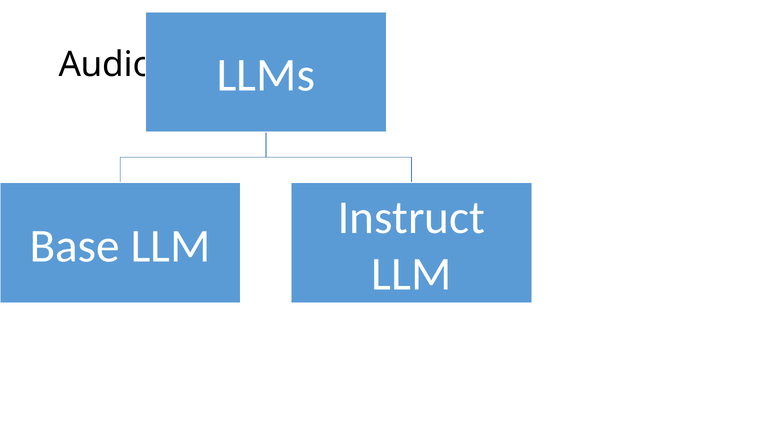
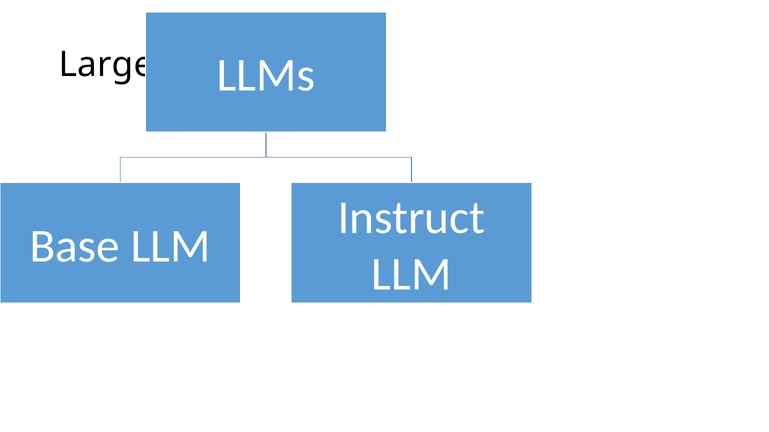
Audio: Audio -> Large (106, 65)
